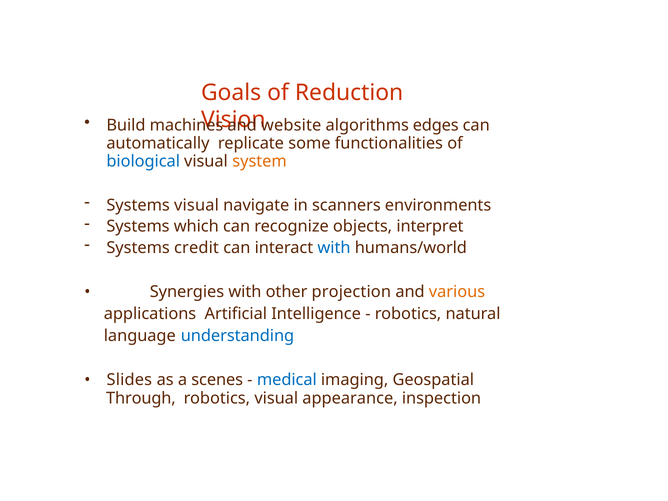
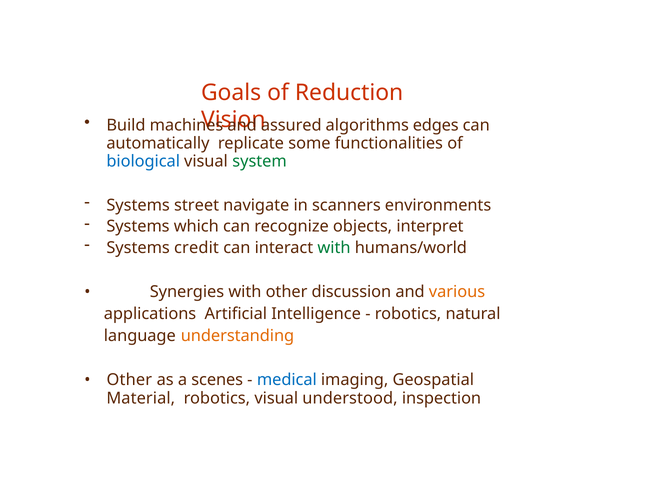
website: website -> assured (291, 125)
system colour: orange -> green (260, 161)
Systems visual: visual -> street (197, 205)
with colour: blue -> green (334, 248)
projection: projection -> discussion (351, 292)
understanding colour: blue -> orange (237, 336)
Slides: Slides -> Other (129, 380)
Through: Through -> Material (141, 398)
appearance: appearance -> understood (350, 398)
